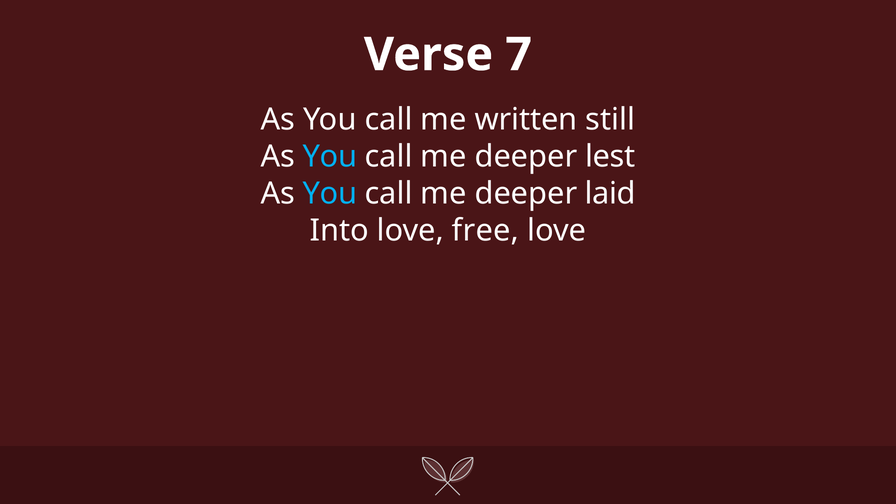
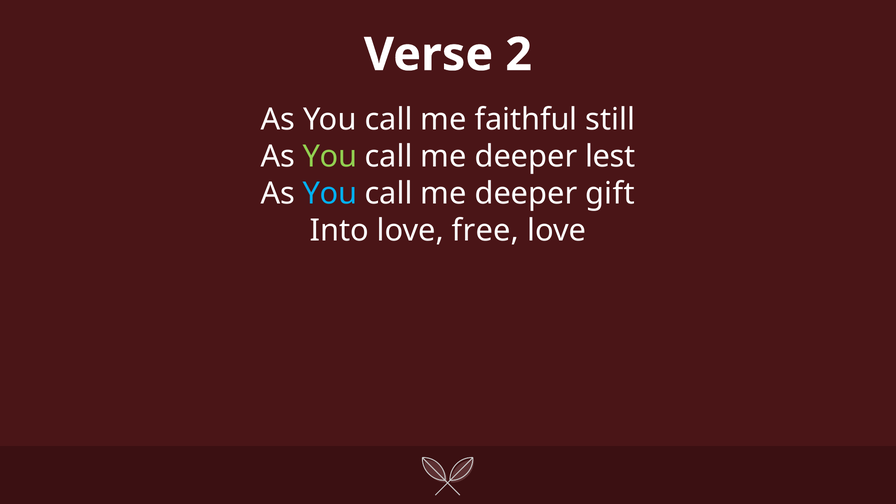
7: 7 -> 2 (519, 55)
written: written -> faithful (526, 120)
You colour: light blue -> light green (330, 157)
laid: laid -> gift (610, 194)
